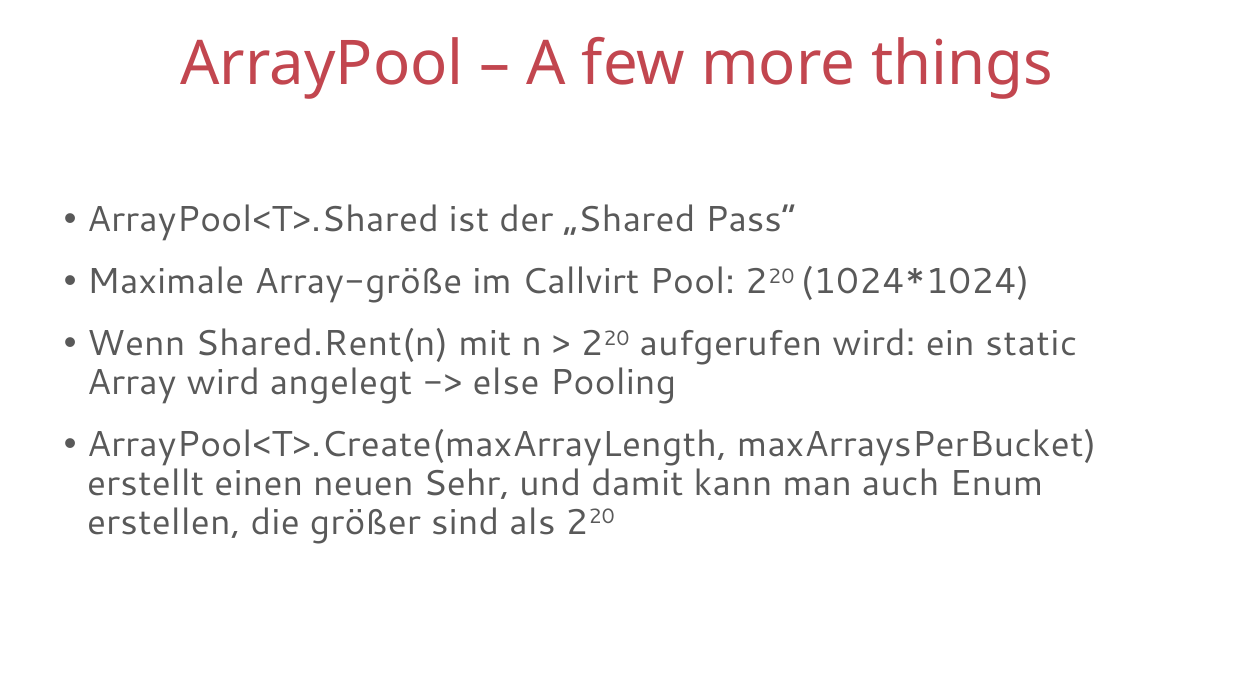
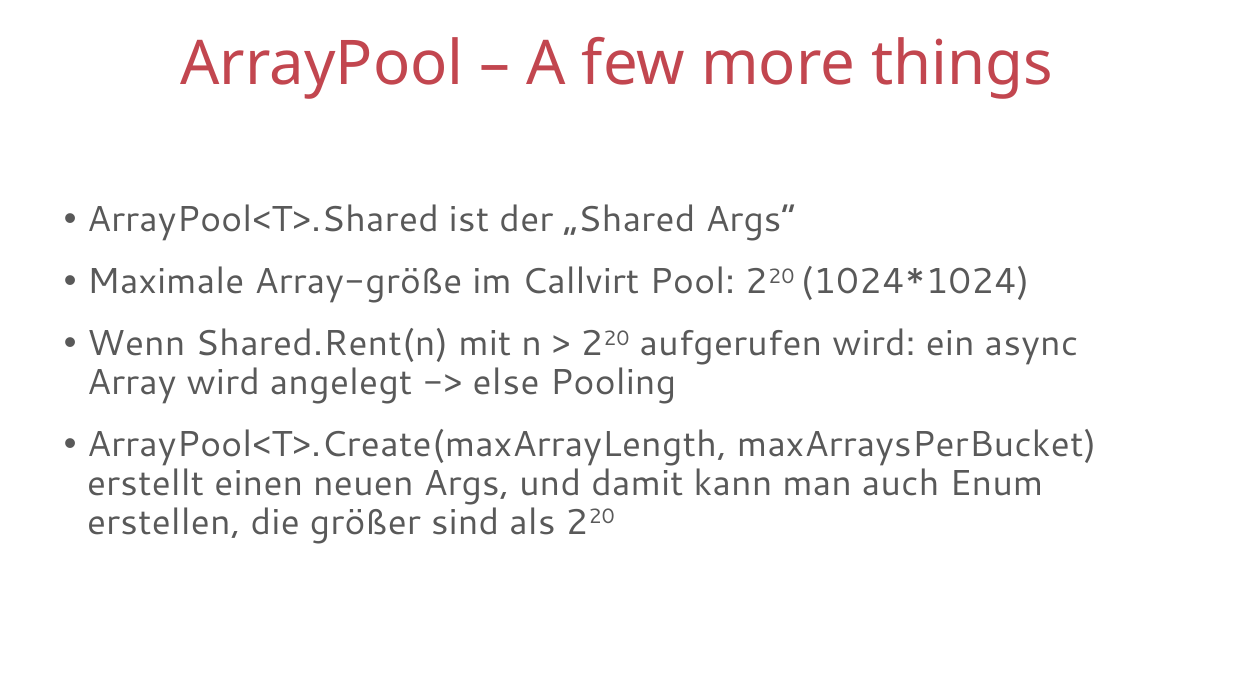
Pass“: Pass“ -> Args“ (751, 220)
static: static -> async (1031, 344)
Sehr: Sehr -> Args (467, 484)
